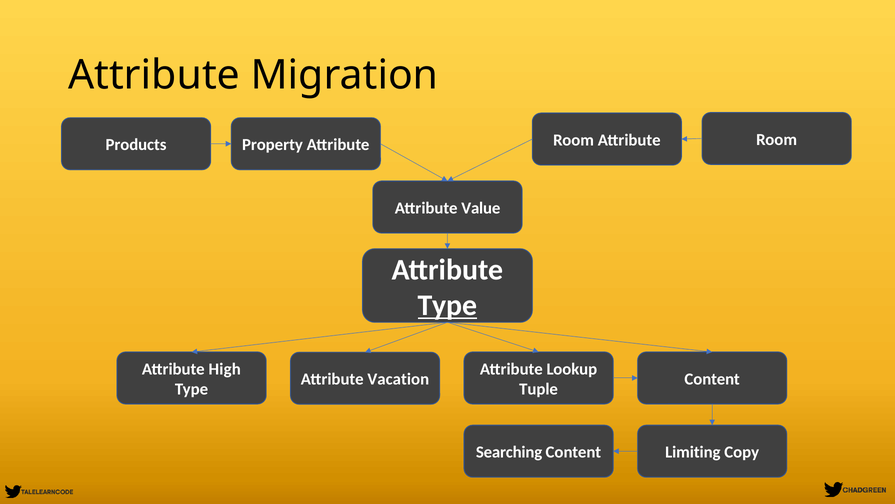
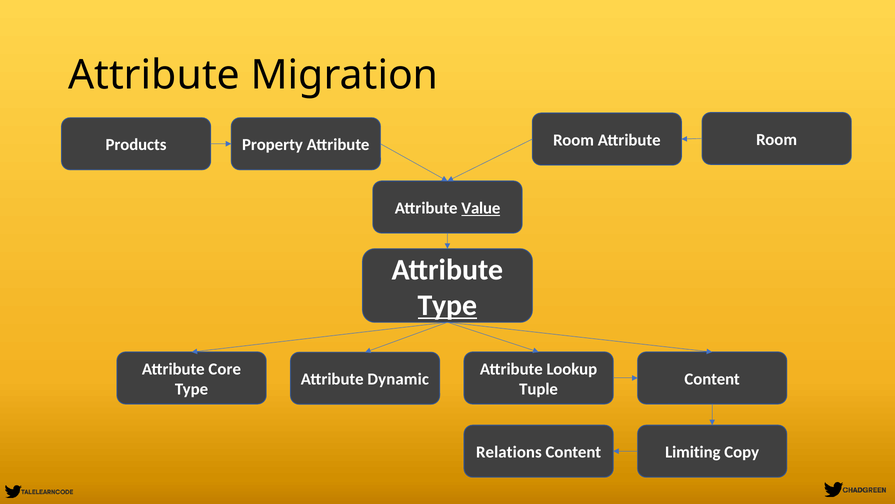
Value underline: none -> present (481, 208)
High: High -> Core (225, 369)
Vacation: Vacation -> Dynamic (398, 379)
Searching: Searching -> Relations (509, 452)
